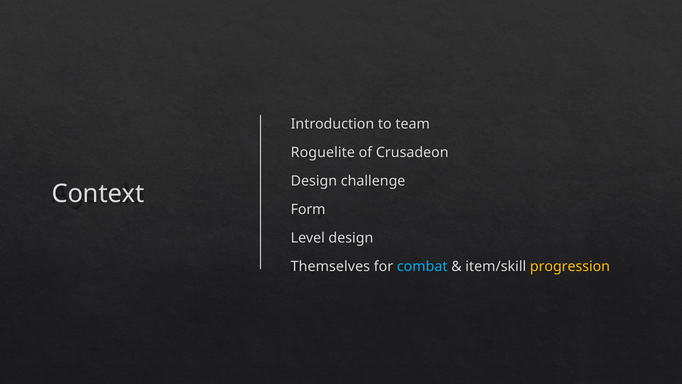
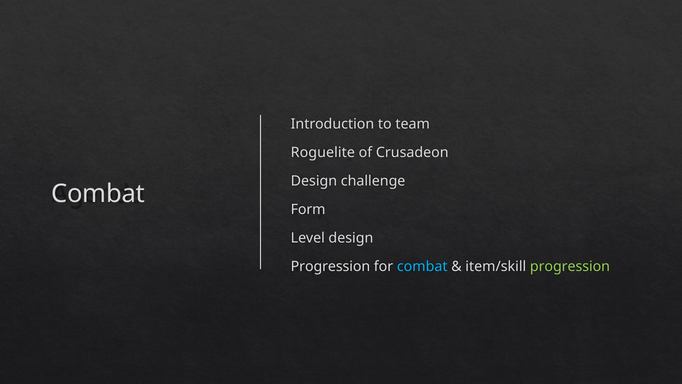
Context: Context -> Combat (98, 194)
Themselves: Themselves -> Progression (330, 266)
progression colour: yellow -> light green (570, 266)
